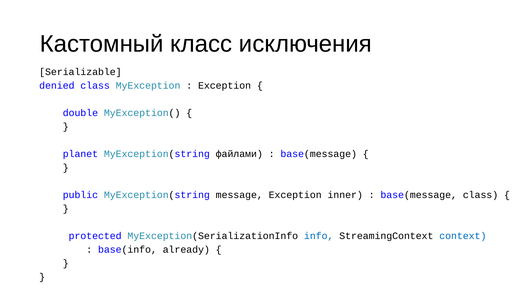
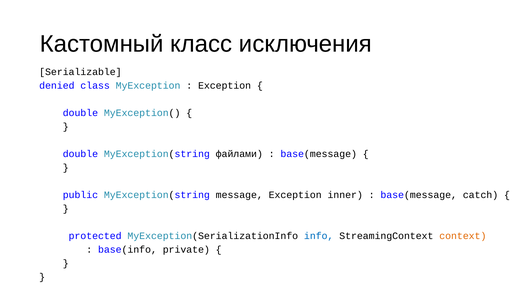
planet: planet -> double (80, 154)
base(message class: class -> catch (481, 195)
context colour: blue -> orange (463, 236)
already: already -> private (186, 250)
